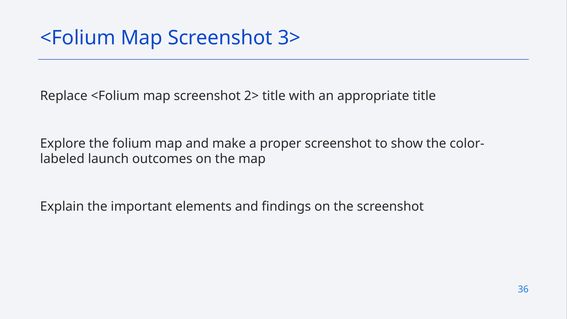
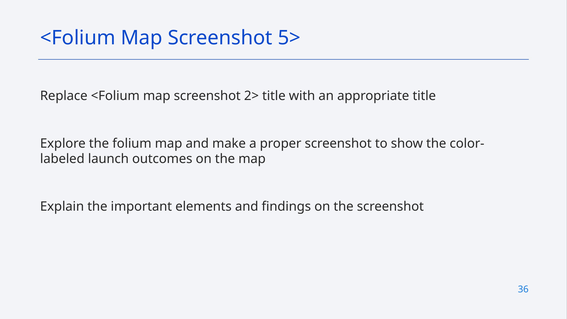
3>: 3> -> 5> (289, 38)
